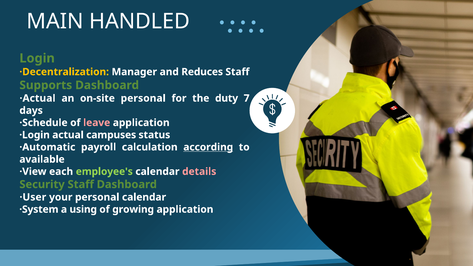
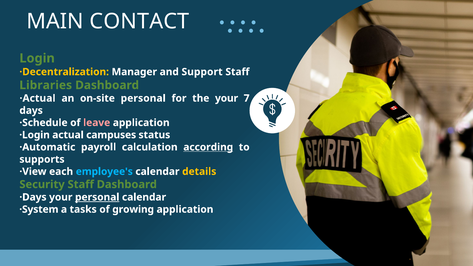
HANDLED: HANDLED -> CONTACT (139, 21)
Reduces: Reduces -> Support (202, 72)
Supports: Supports -> Libraries (46, 85)
the duty: duty -> your (227, 98)
available: available -> supports (42, 159)
employee's colour: light green -> light blue (104, 172)
details colour: pink -> yellow (199, 172)
·User: ·User -> ·Days (33, 197)
personal underline: none -> present (97, 197)
using: using -> tasks (83, 209)
